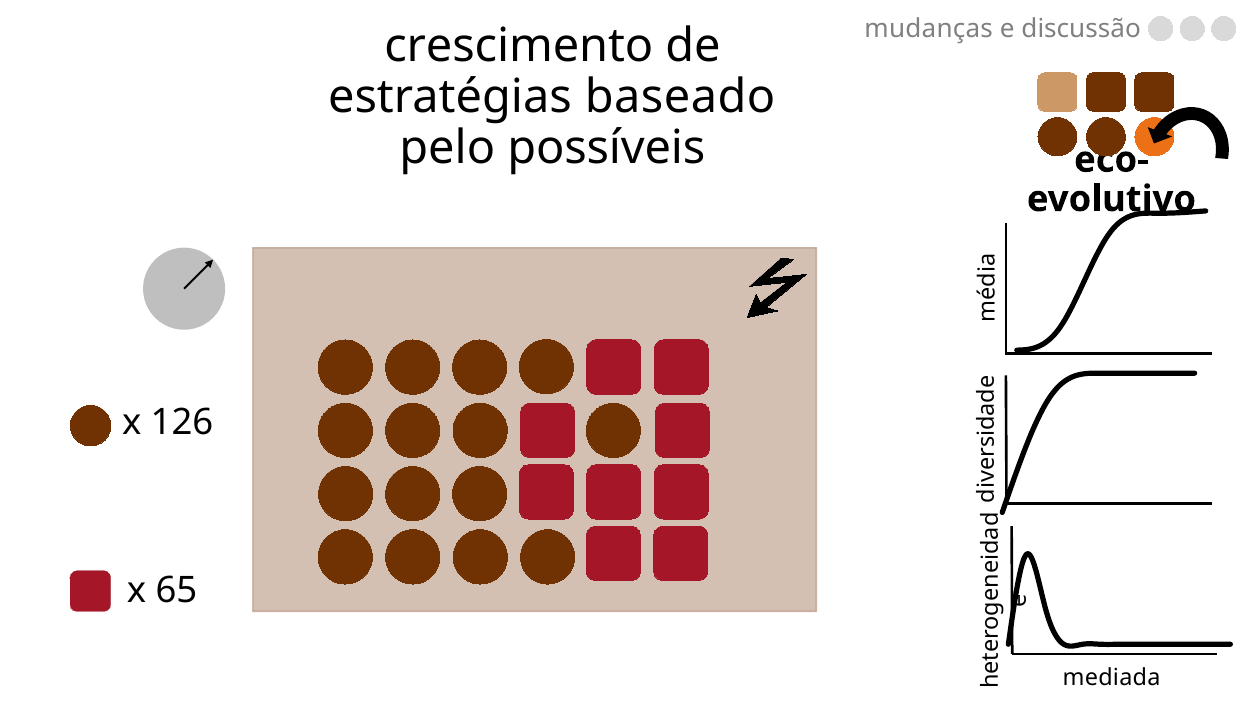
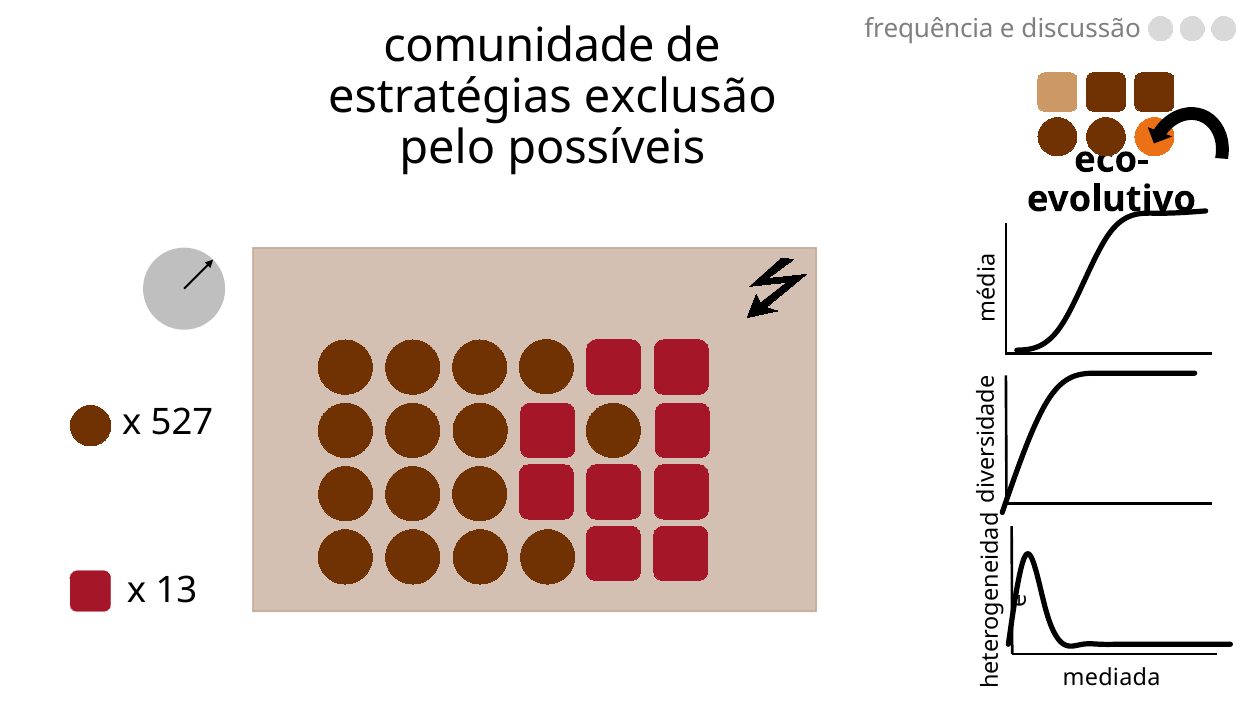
mudanças: mudanças -> frequência (929, 29)
crescimento: crescimento -> comunidade (519, 46)
baseado: baseado -> exclusão (680, 97)
126: 126 -> 527 (182, 422)
65: 65 -> 13 (176, 591)
